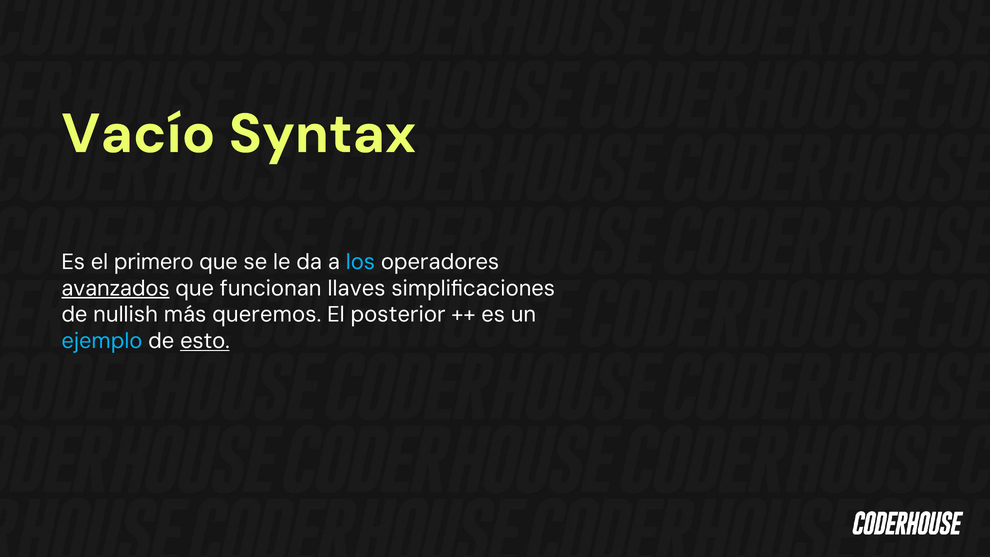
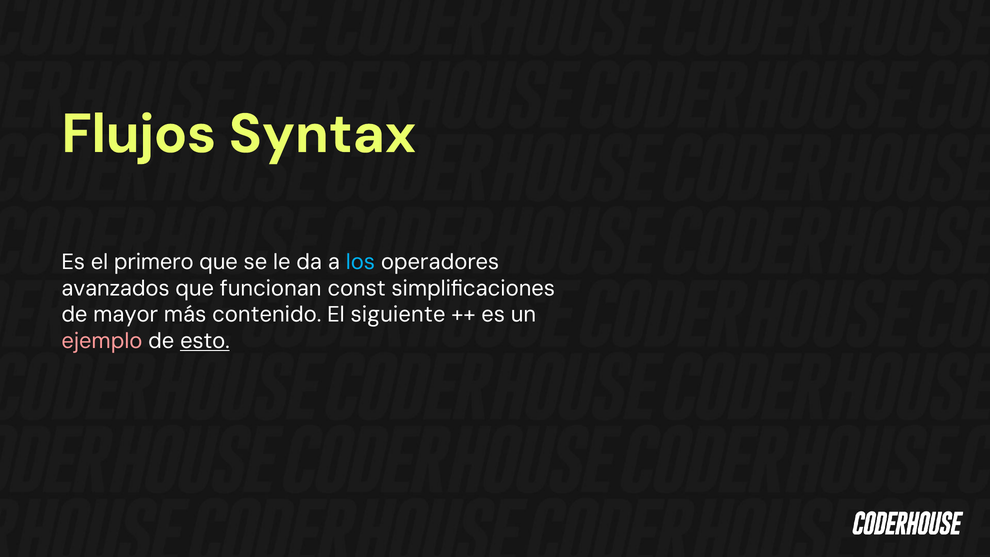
Vacío: Vacío -> Flujos (139, 134)
avanzados underline: present -> none (115, 288)
llaves: llaves -> const (357, 288)
nullish: nullish -> mayor (126, 315)
queremos: queremos -> contenido (267, 315)
posterior: posterior -> siguiente (398, 315)
ejemplo colour: light blue -> pink (102, 341)
